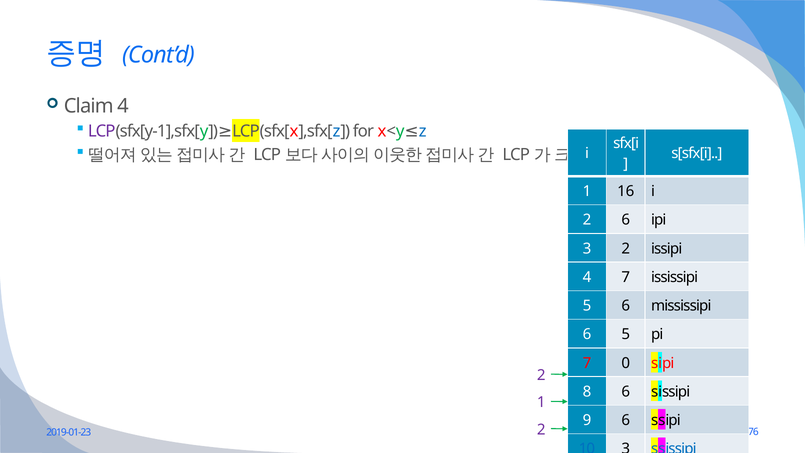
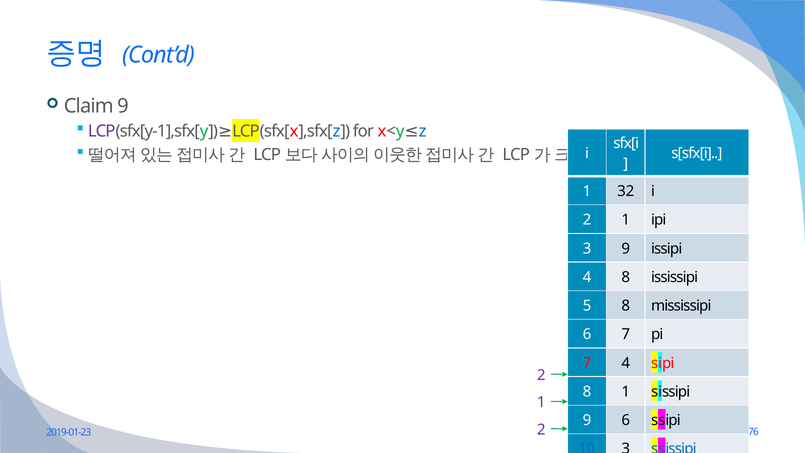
Claim 4: 4 -> 9 (123, 106)
16: 16 -> 32 (626, 191)
6: 6 -> 1 (626, 220)
3 2: 2 -> 9 (626, 248)
4 7: 7 -> 8 (626, 277)
5 6: 6 -> 8 (626, 306)
6 5: 5 -> 7 (626, 334)
7 0: 0 -> 4 (626, 363)
8 6: 6 -> 1 (626, 391)
